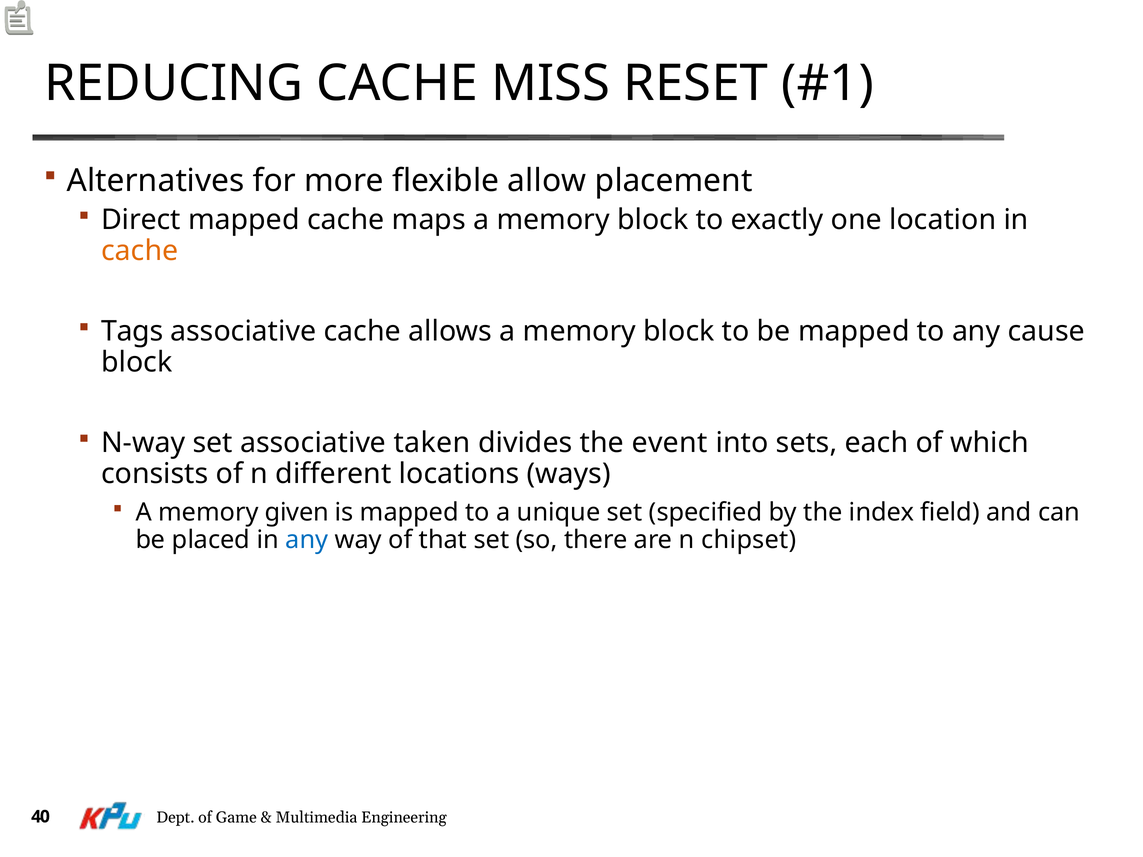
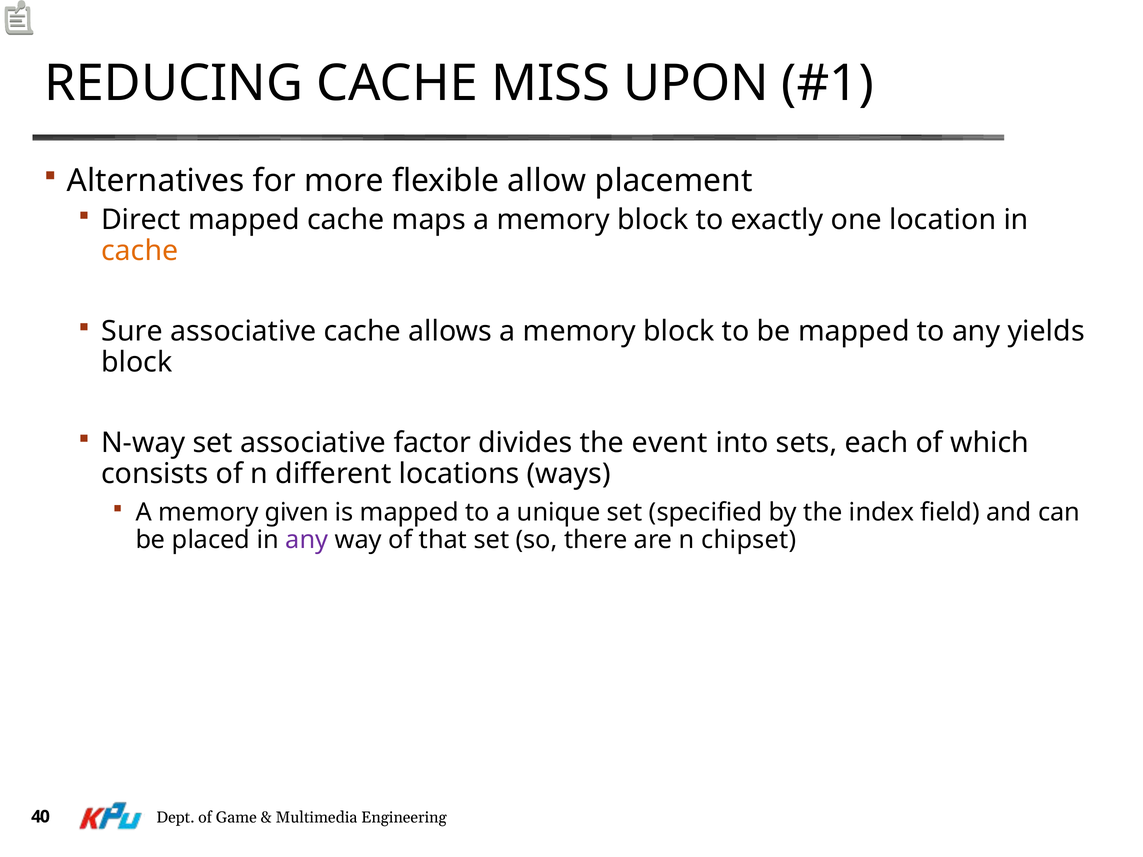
RESET: RESET -> UPON (696, 84)
Tags: Tags -> Sure (132, 331)
cause: cause -> yields (1046, 331)
taken: taken -> factor (432, 443)
any colour: blue -> purple (307, 540)
